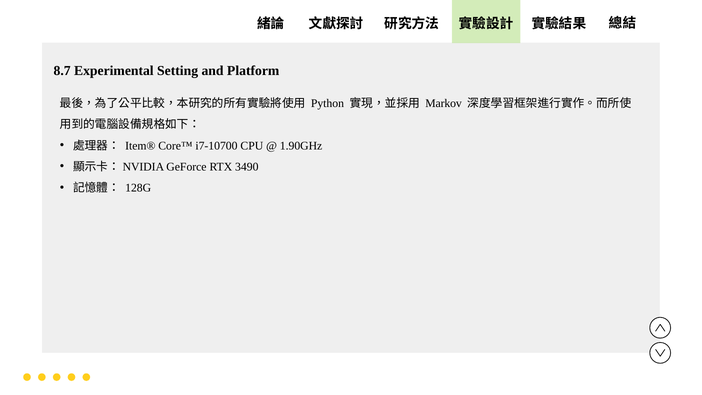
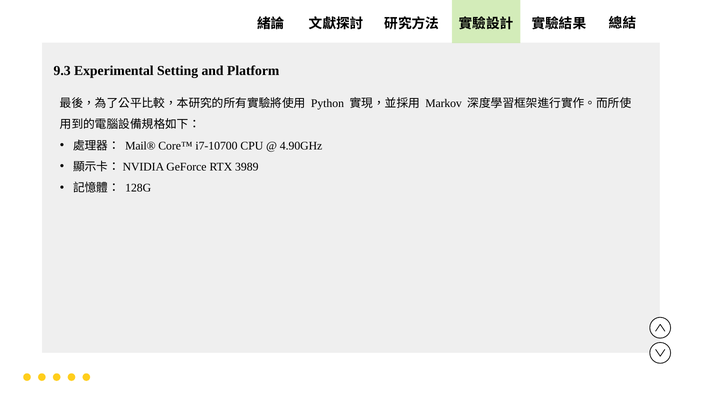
8.7: 8.7 -> 9.3 (62, 70)
Item®: Item® -> Mail® (140, 146)
1.90GHz: 1.90GHz -> 4.90GHz (301, 146)
3490: 3490 -> 3989 (247, 167)
